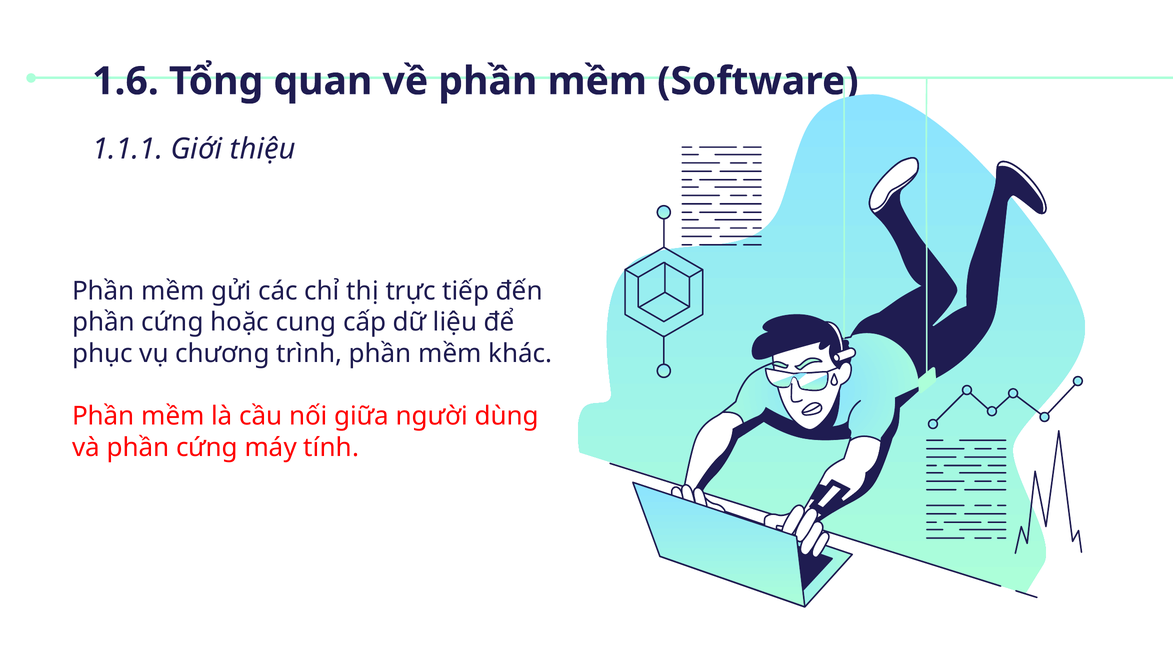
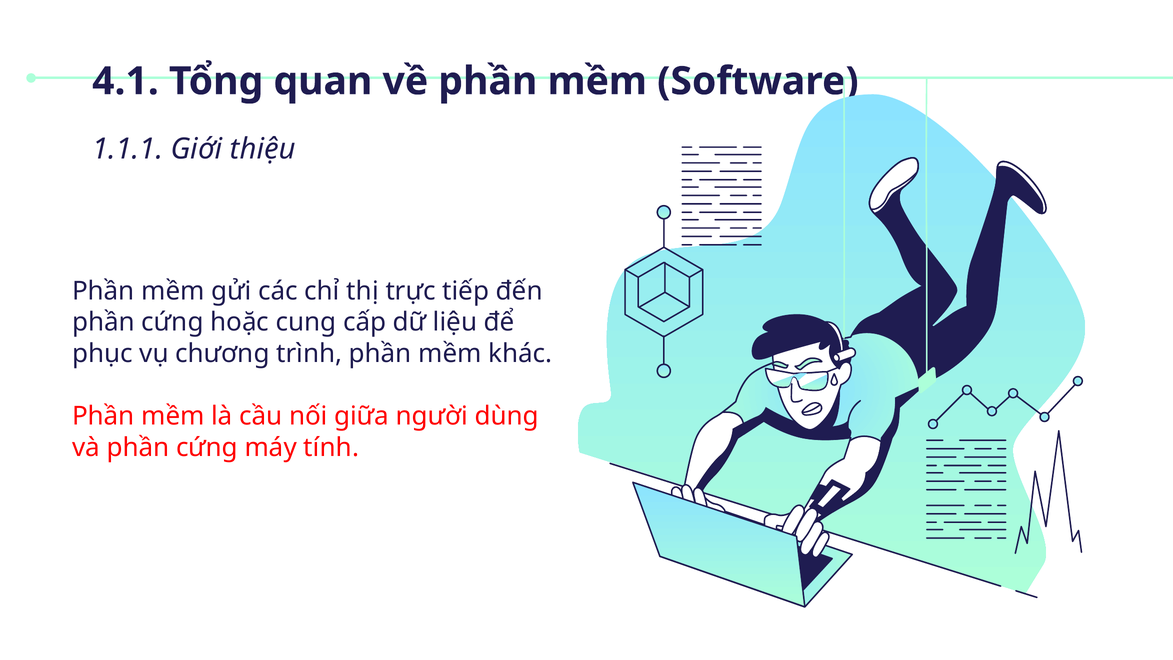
1.6: 1.6 -> 4.1 (125, 81)
